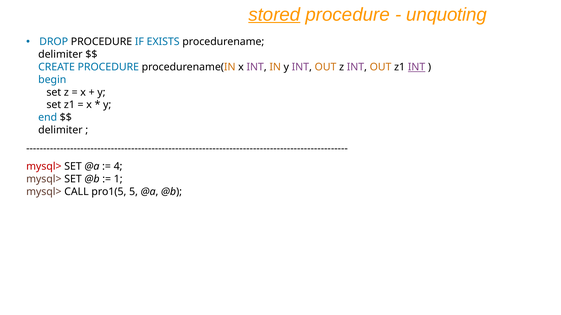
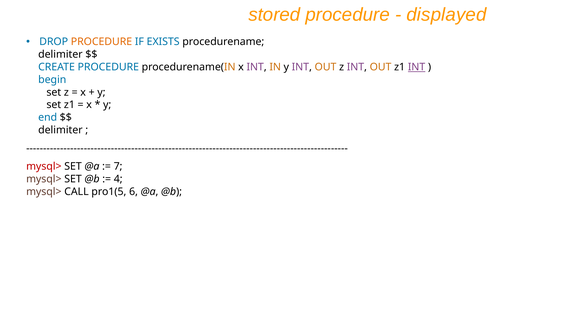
stored underline: present -> none (274, 15)
unquoting: unquoting -> displayed (446, 15)
PROCEDURE colour: black -> orange (101, 42)
4: 4 -> 7 (118, 167)
1: 1 -> 4 (118, 179)
5: 5 -> 6 (134, 192)
